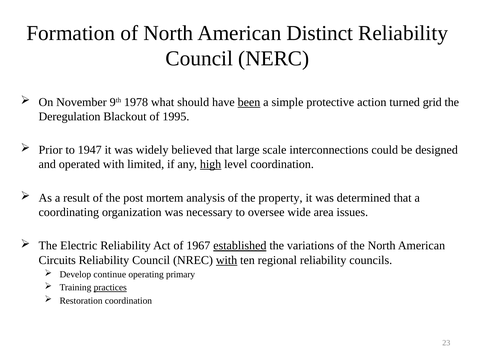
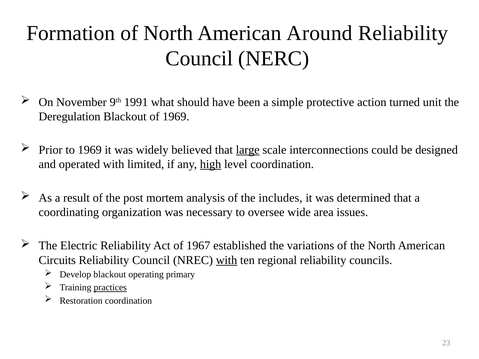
Distinct: Distinct -> Around (320, 33)
1978: 1978 -> 1991 (136, 102)
been underline: present -> none (249, 102)
grid: grid -> unit (432, 102)
of 1995: 1995 -> 1969 (176, 117)
to 1947: 1947 -> 1969 (90, 150)
large underline: none -> present (248, 150)
property: property -> includes (280, 198)
established underline: present -> none (240, 246)
Develop continue: continue -> blackout (110, 275)
